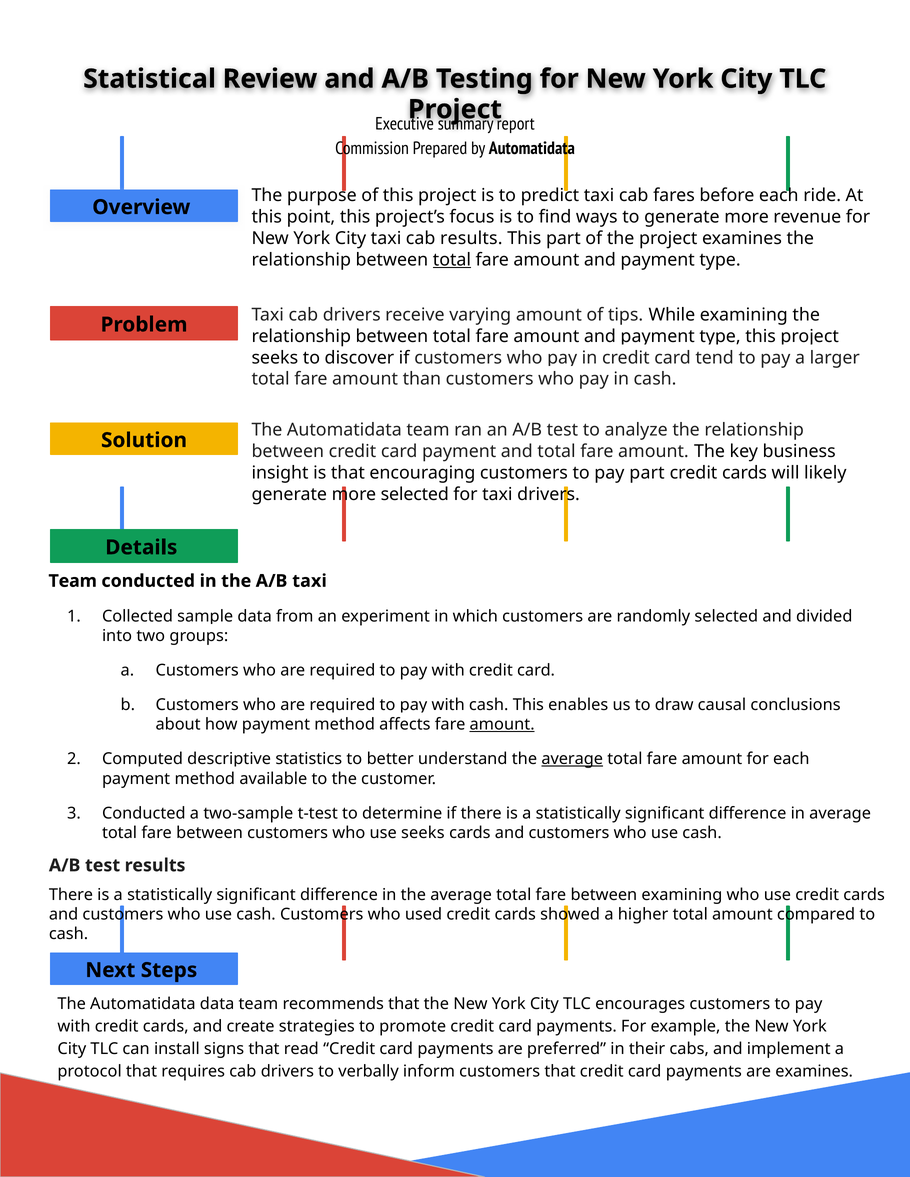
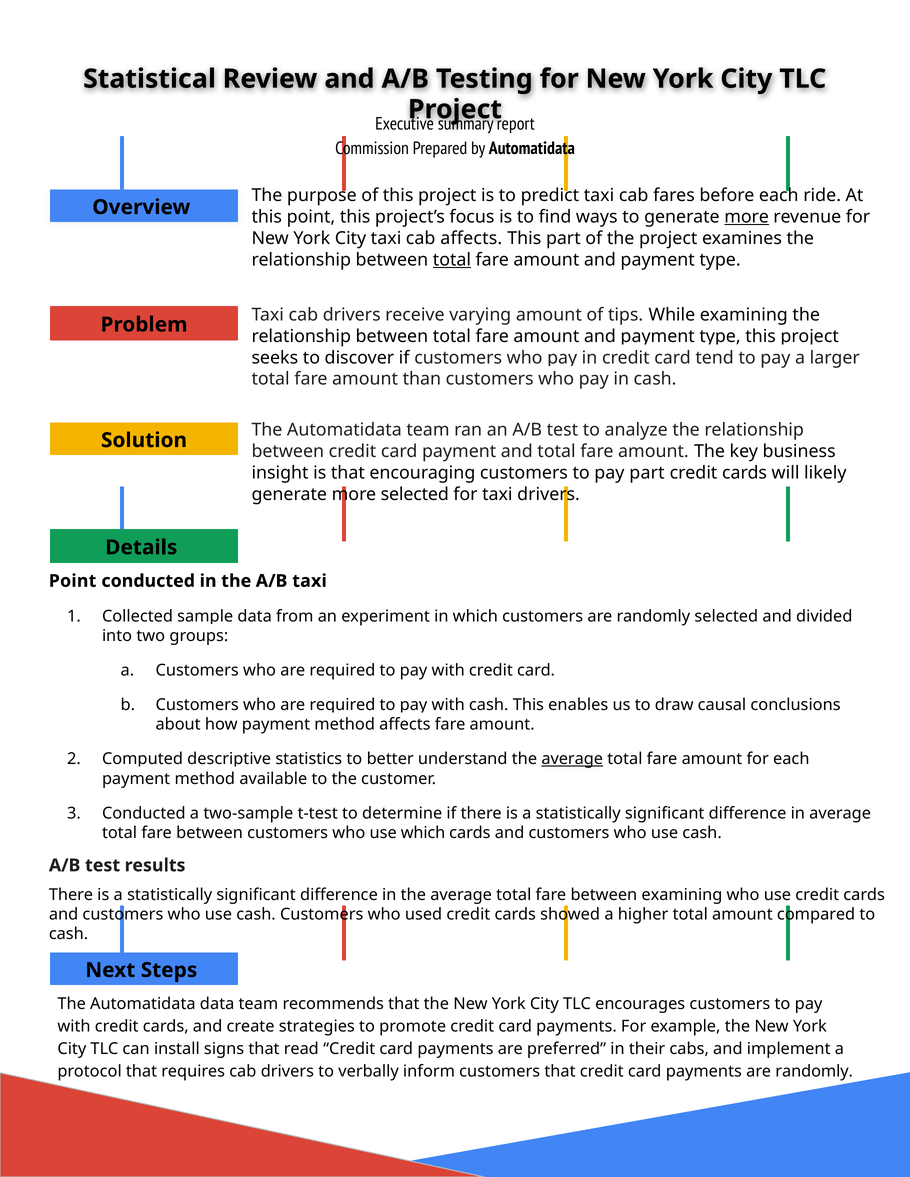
more underline: none -> present (747, 217)
cab results: results -> affects (471, 238)
Team: Team -> Point (73, 581)
amount underline: present -> none (502, 725)
use seeks: seeks -> which (423, 833)
payments are examines: examines -> randomly (814, 1072)
